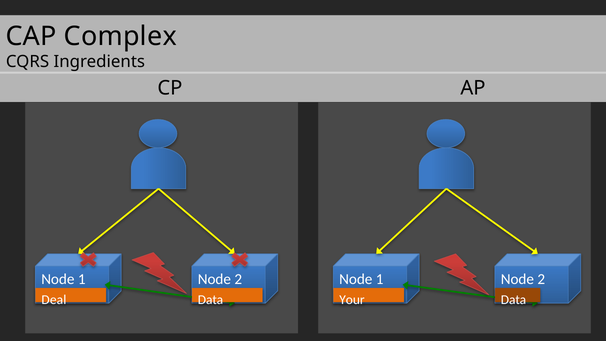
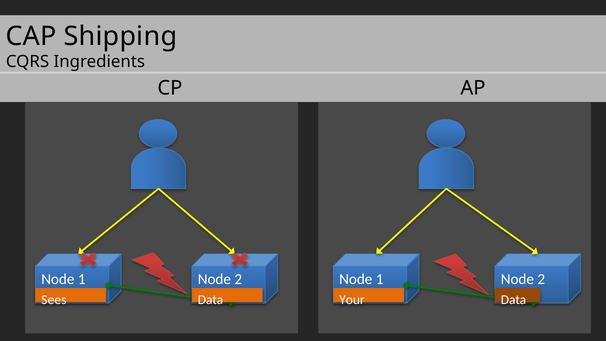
Complex: Complex -> Shipping (120, 36)
Deal: Deal -> Sees (54, 300)
